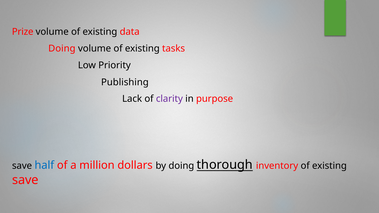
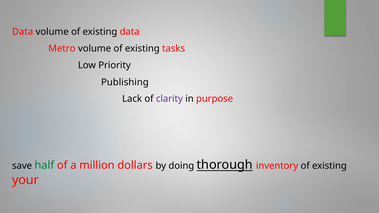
Prize: Prize -> Data (23, 32)
Doing: Doing -> Metro (62, 49)
half colour: blue -> green (44, 165)
save: save -> your (25, 180)
